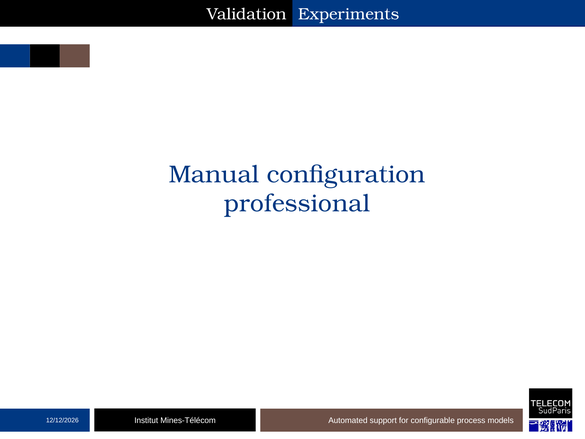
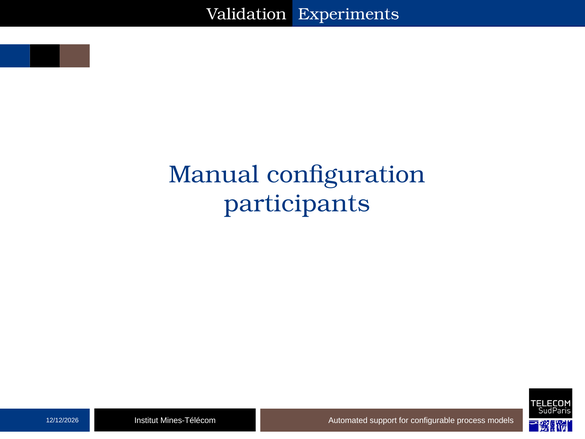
professional: professional -> participants (297, 204)
